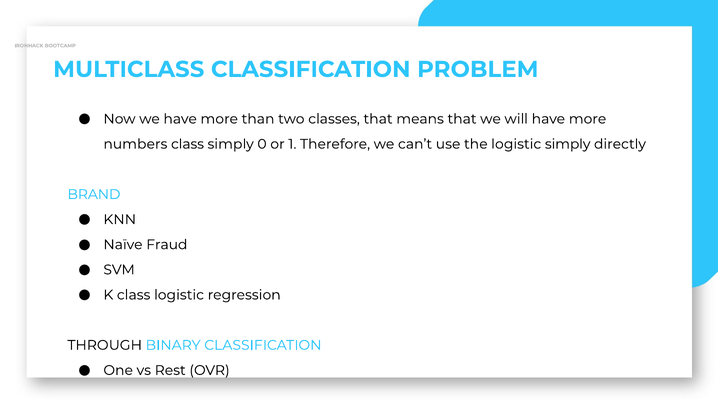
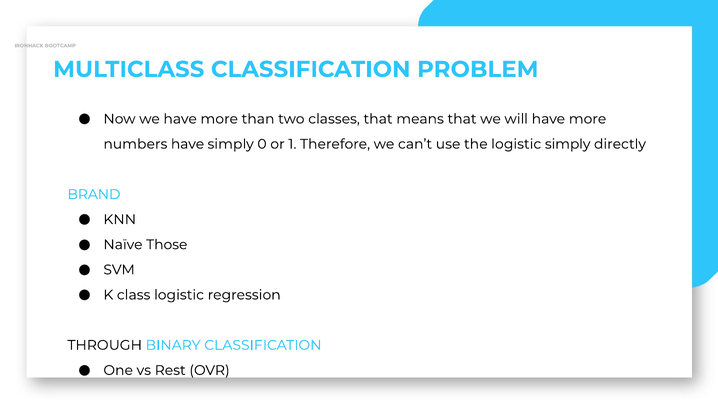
numbers class: class -> have (188, 144)
Fraud: Fraud -> Those (167, 245)
